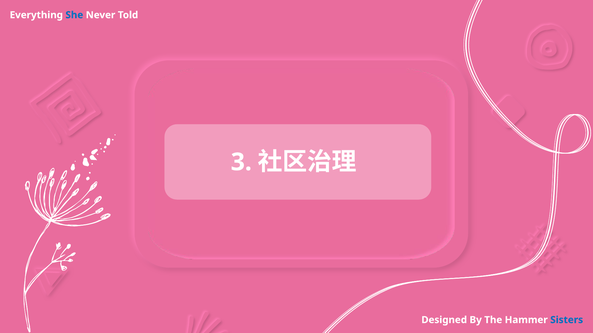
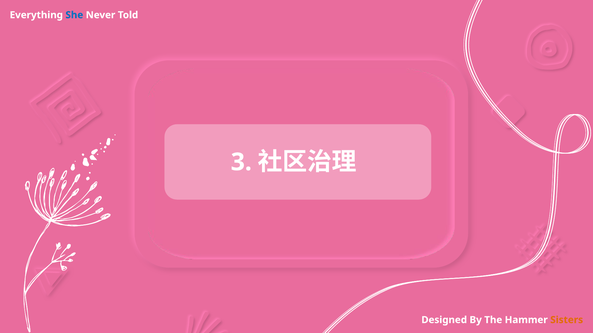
Sisters colour: blue -> orange (567, 320)
